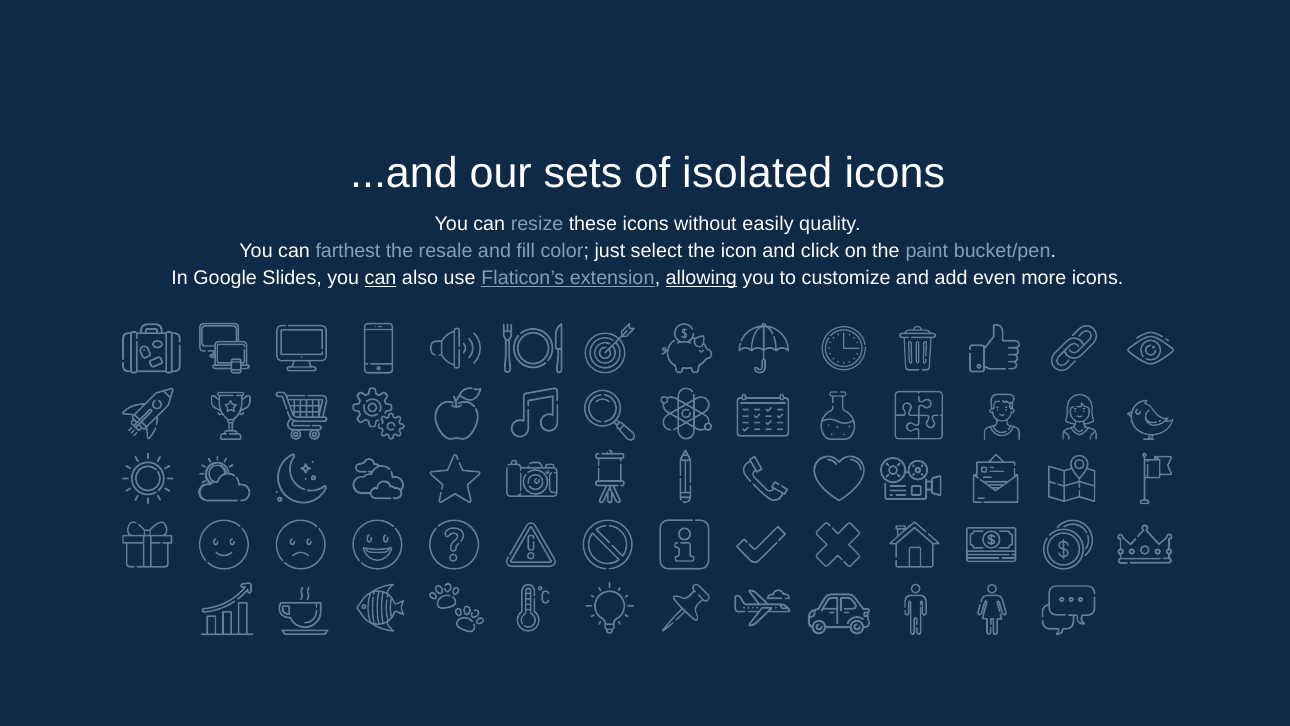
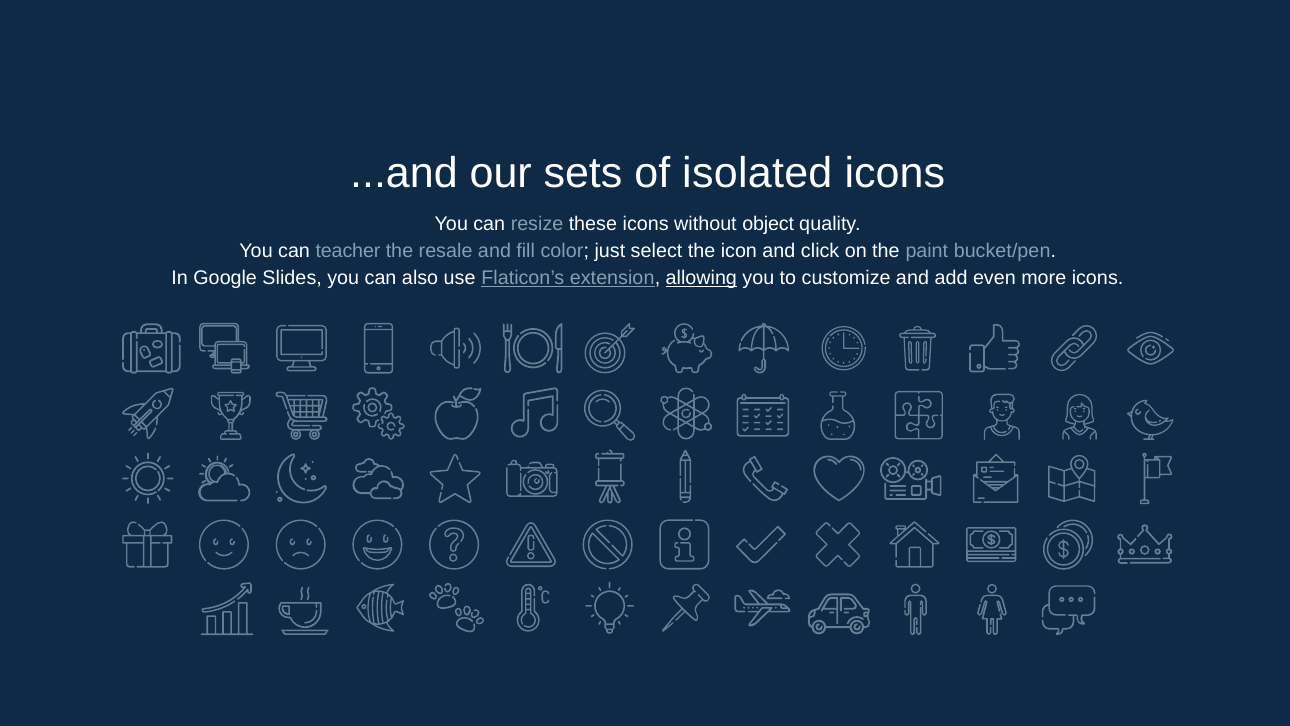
easily: easily -> object (768, 224)
farthest: farthest -> teacher (348, 251)
can underline: present -> none (381, 278)
